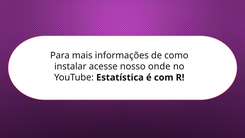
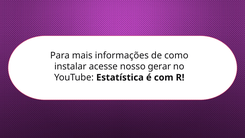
onde: onde -> gerar (159, 66)
